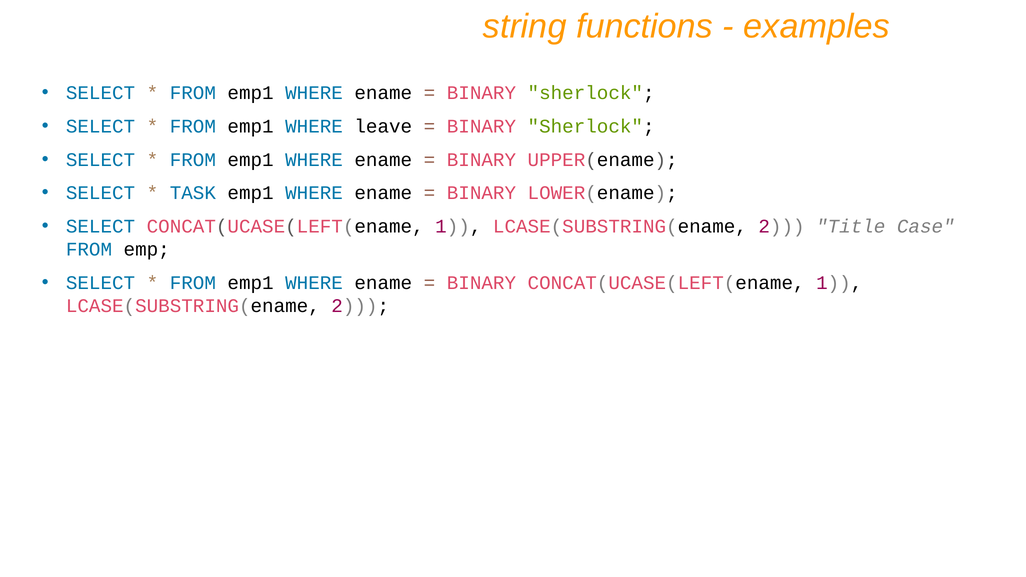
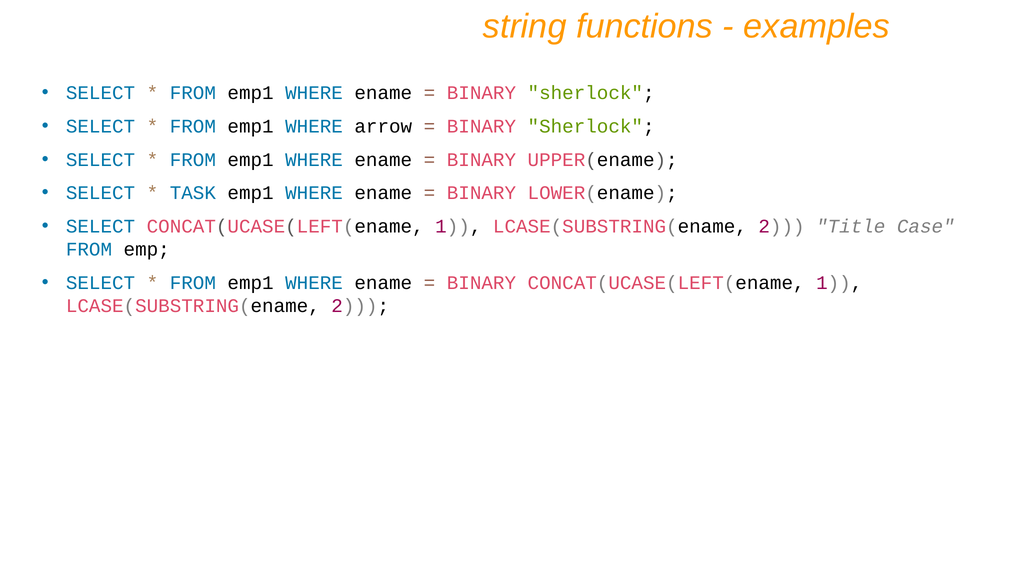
leave: leave -> arrow (383, 126)
